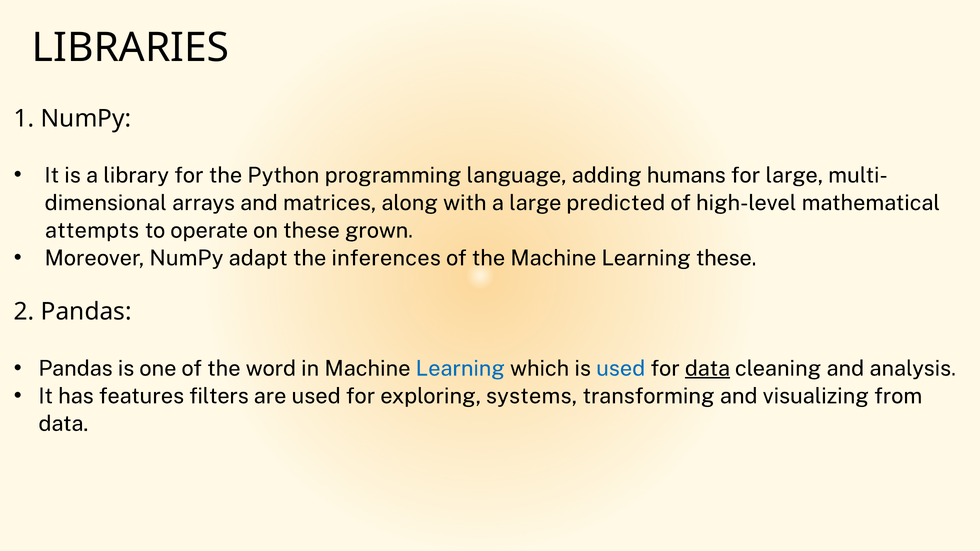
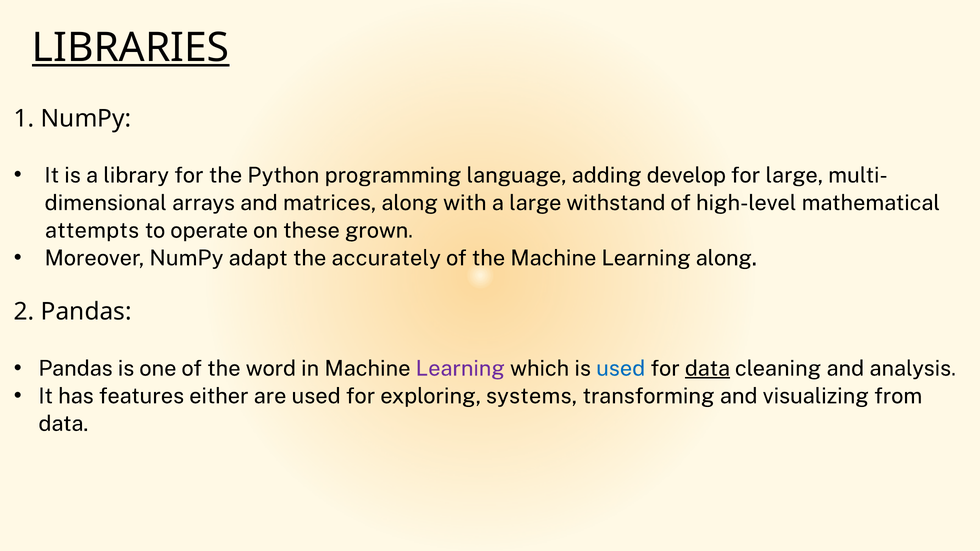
LIBRARIES underline: none -> present (131, 48)
humans: humans -> develop (686, 175)
predicted: predicted -> withstand (616, 203)
inferences: inferences -> accurately (386, 258)
Learning these: these -> along (726, 258)
Learning colour: blue -> purple (460, 369)
filters: filters -> either (219, 396)
